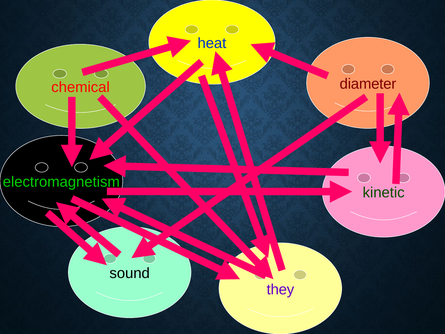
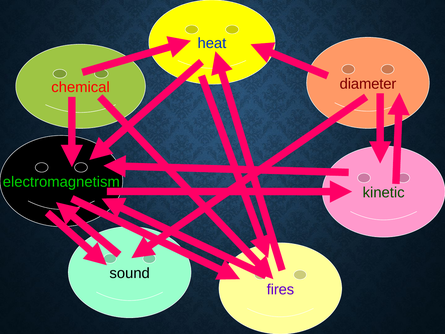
they: they -> fires (280, 289)
